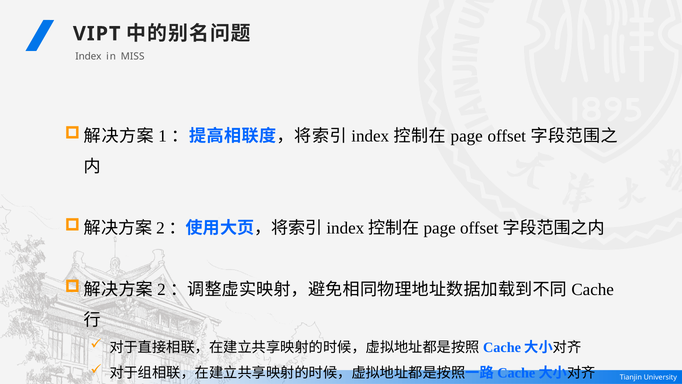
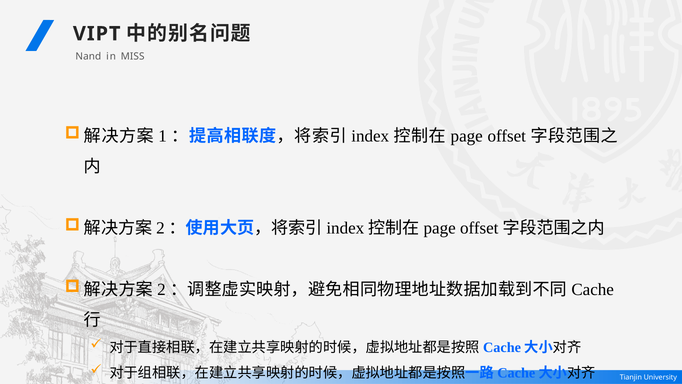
Index: Index -> Nand (88, 56)
